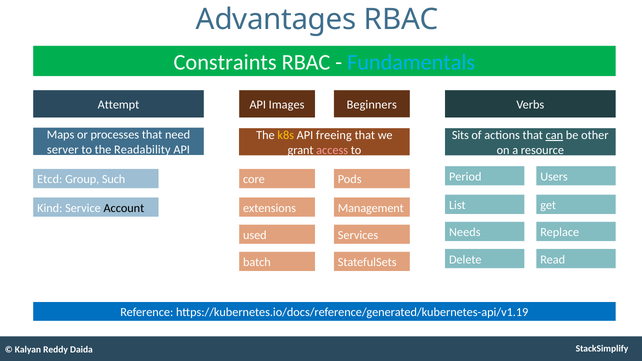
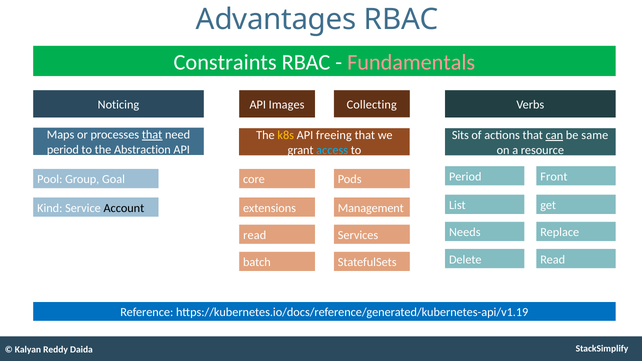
Fundamentals colour: light blue -> pink (411, 63)
Attempt: Attempt -> Noticing (118, 105)
Beginners: Beginners -> Collecting (372, 105)
that underline: none -> present (152, 135)
other: other -> same (595, 135)
server: server -> period (63, 150)
Readability: Readability -> Abstraction (142, 150)
access colour: pink -> light blue (332, 150)
Users: Users -> Front (554, 177)
Etcd: Etcd -> Pool (50, 179)
Such: Such -> Goal (114, 179)
used: used -> read (255, 235)
